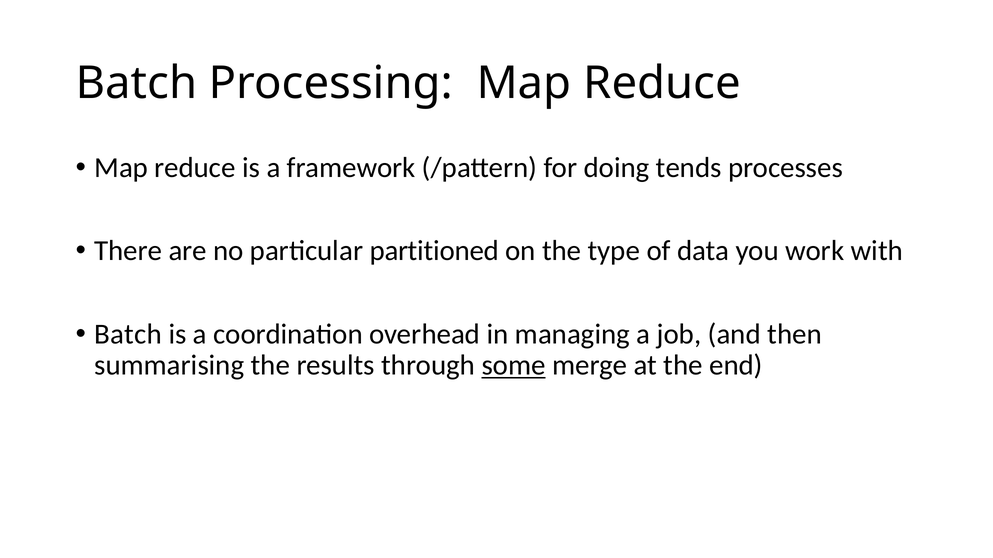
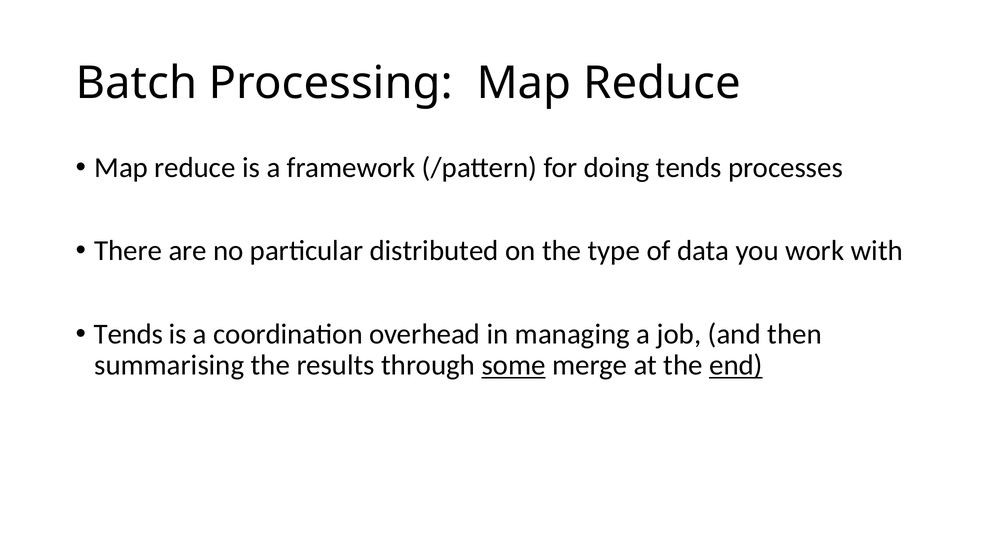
partitioned: partitioned -> distributed (434, 251)
Batch: Batch -> Tends (128, 334)
end underline: none -> present (736, 366)
